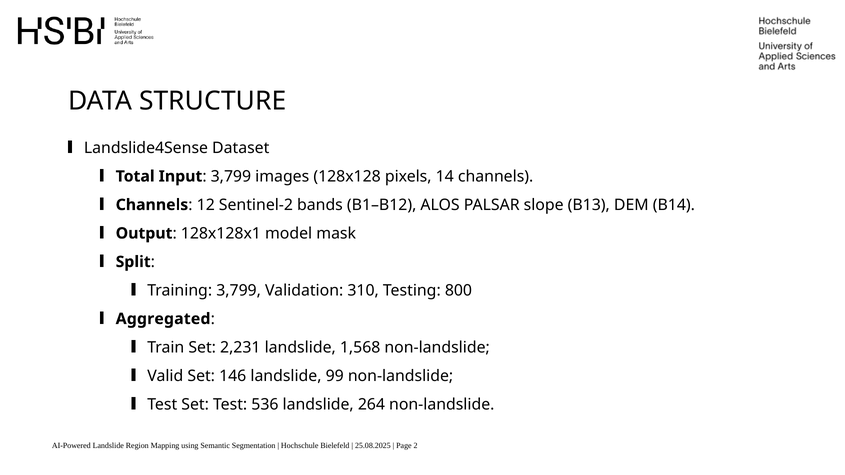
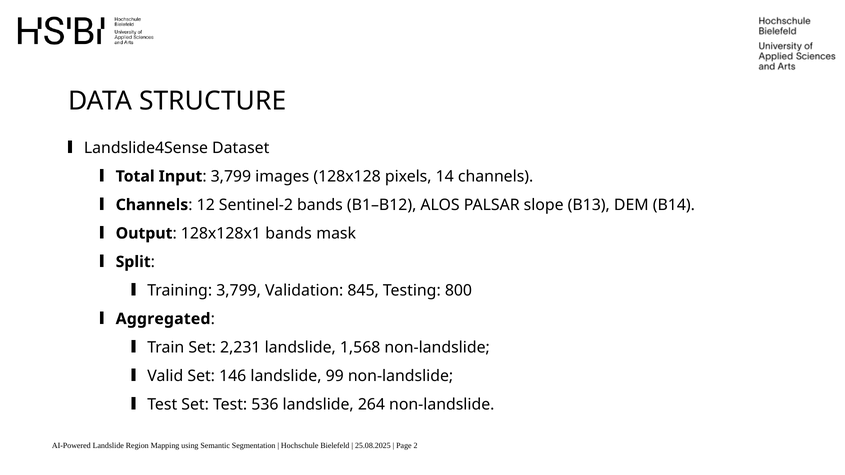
128x128x1 model: model -> bands (289, 233)
310: 310 -> 845 (363, 291)
